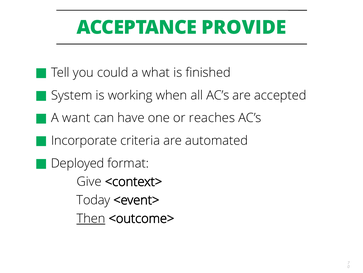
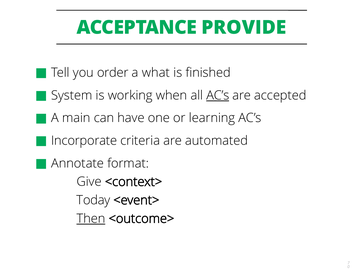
could: could -> order (113, 72)
AC’s underline: none -> present (218, 95)
want: want -> main (76, 118)
reaches: reaches -> learning (212, 118)
Deployed: Deployed -> Annotate (77, 163)
